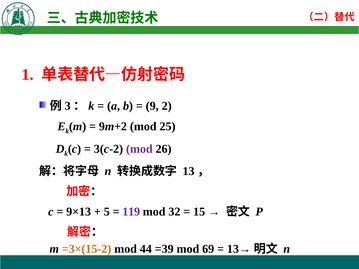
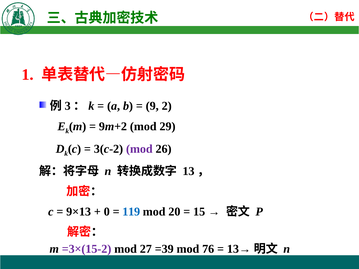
25: 25 -> 29 (168, 127)
5: 5 -> 0 (107, 212)
119 colour: purple -> blue (131, 212)
32: 32 -> 20 (174, 212)
=3×(15-2 colour: orange -> purple (87, 249)
44: 44 -> 27 (146, 249)
69: 69 -> 76 (208, 249)
